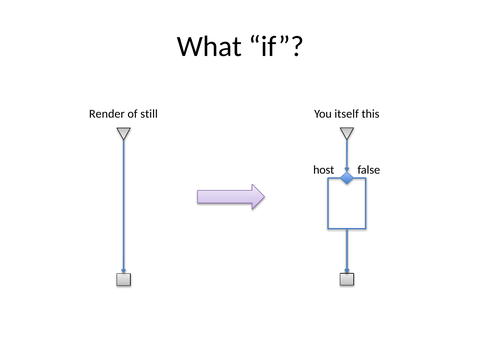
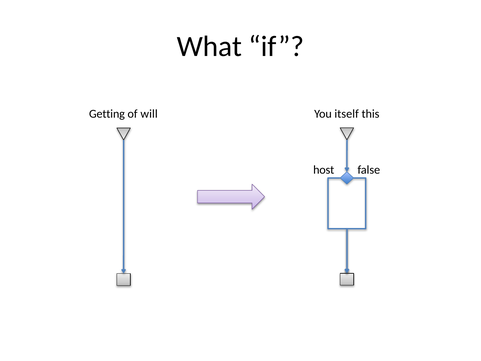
Render: Render -> Getting (107, 114)
still: still -> will (149, 114)
